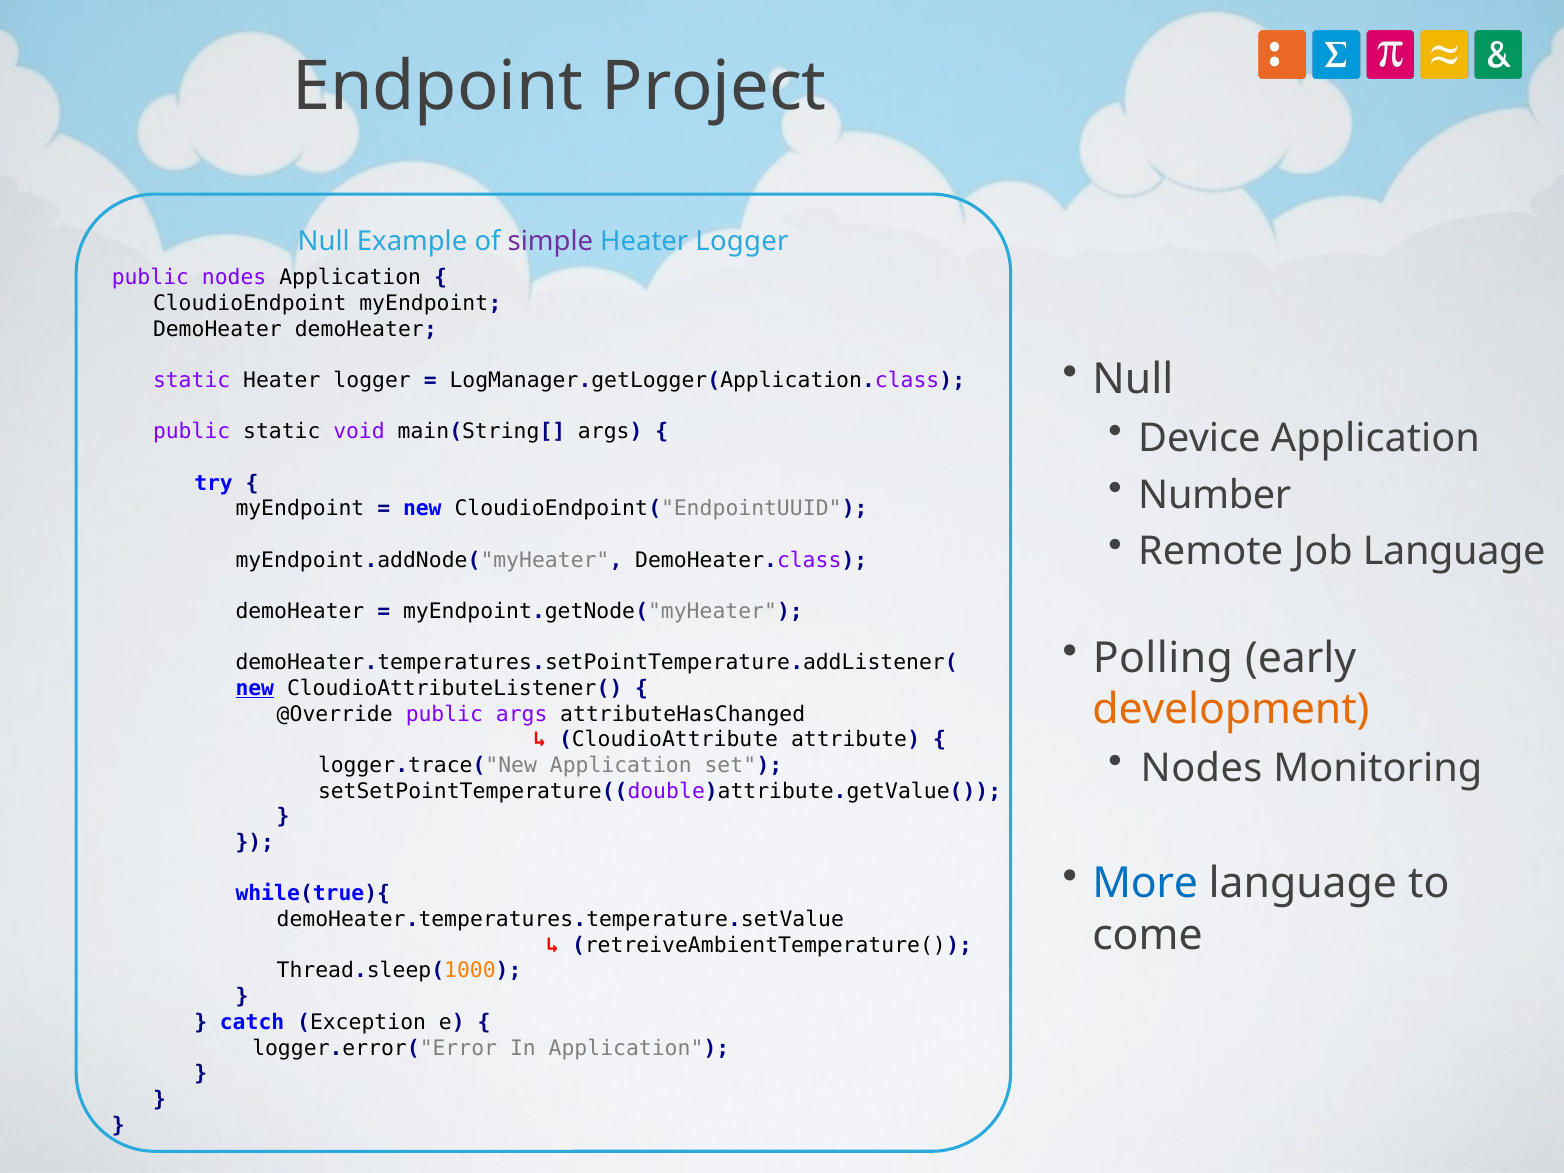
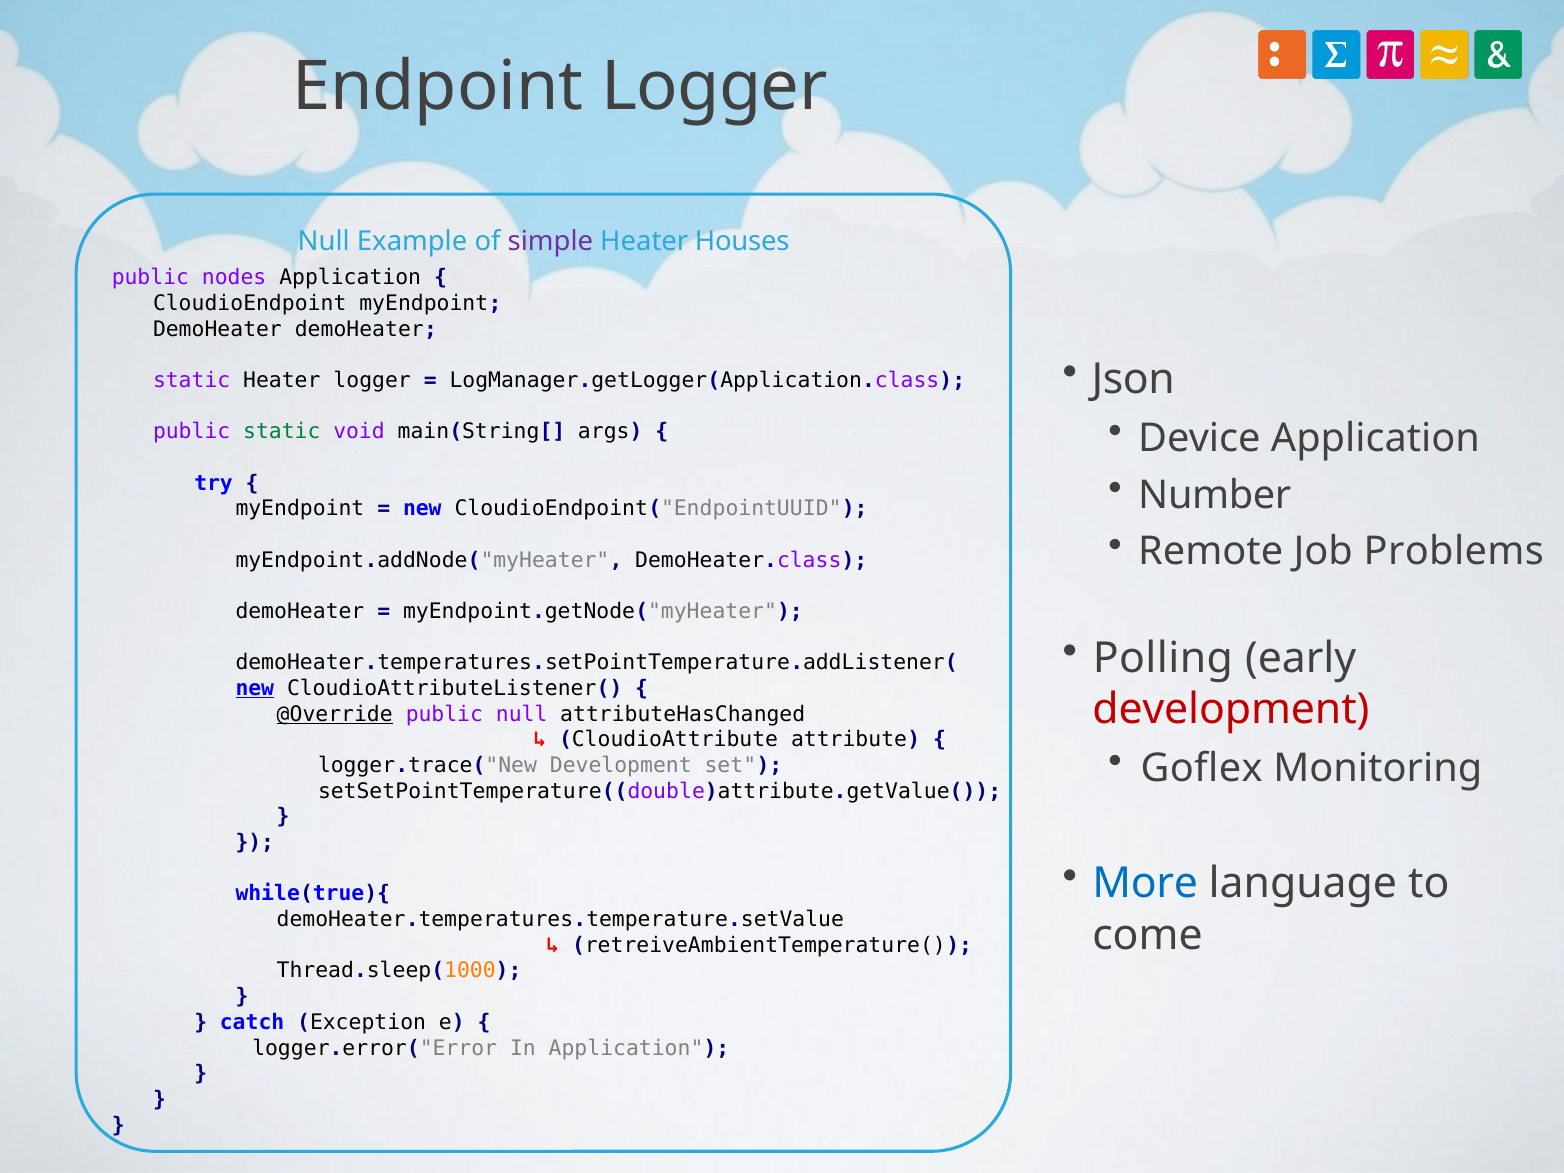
Endpoint Project: Project -> Logger (714, 86)
Logger: Logger -> Houses (742, 242)
Null: Null -> Json (1133, 380)
static colour: black -> green (282, 432)
Job Language: Language -> Problems (1454, 552)
development colour: orange -> red (1231, 710)
@Override underline: none -> present (335, 714)
public args: args -> null (522, 714)
Nodes: Nodes -> Goflex (1202, 768)
logger.trace("New Application: Application -> Development (621, 766)
